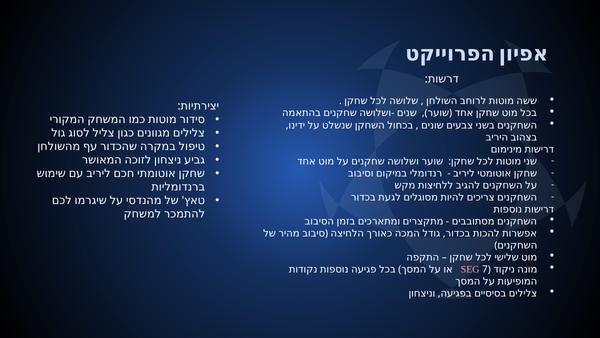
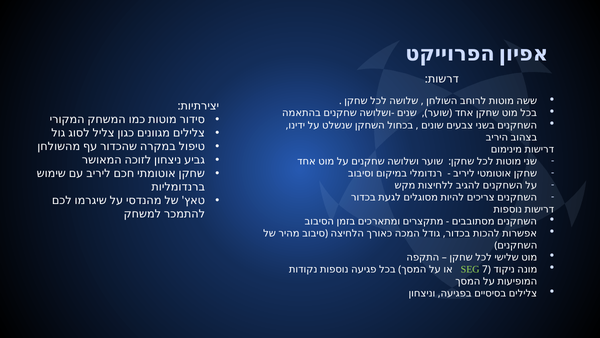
SEG colour: pink -> light green (470, 269)
